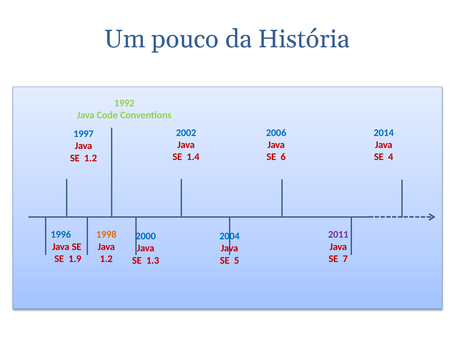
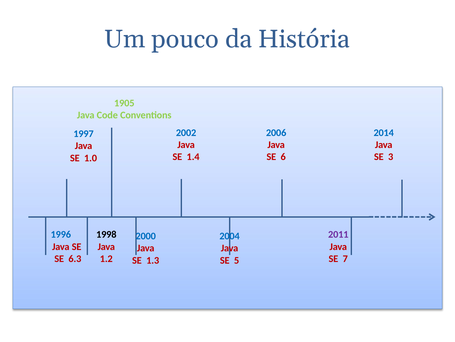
1992: 1992 -> 1905 (124, 103)
4: 4 -> 3 (391, 157)
SE 1.2: 1.2 -> 1.0 (91, 158)
1998 colour: orange -> black (106, 234)
1.9: 1.9 -> 6.3 (75, 258)
